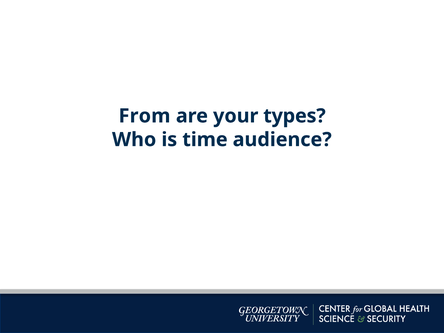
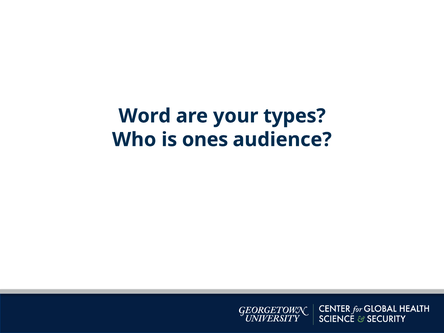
From: From -> Word (145, 116)
time: time -> ones (205, 140)
